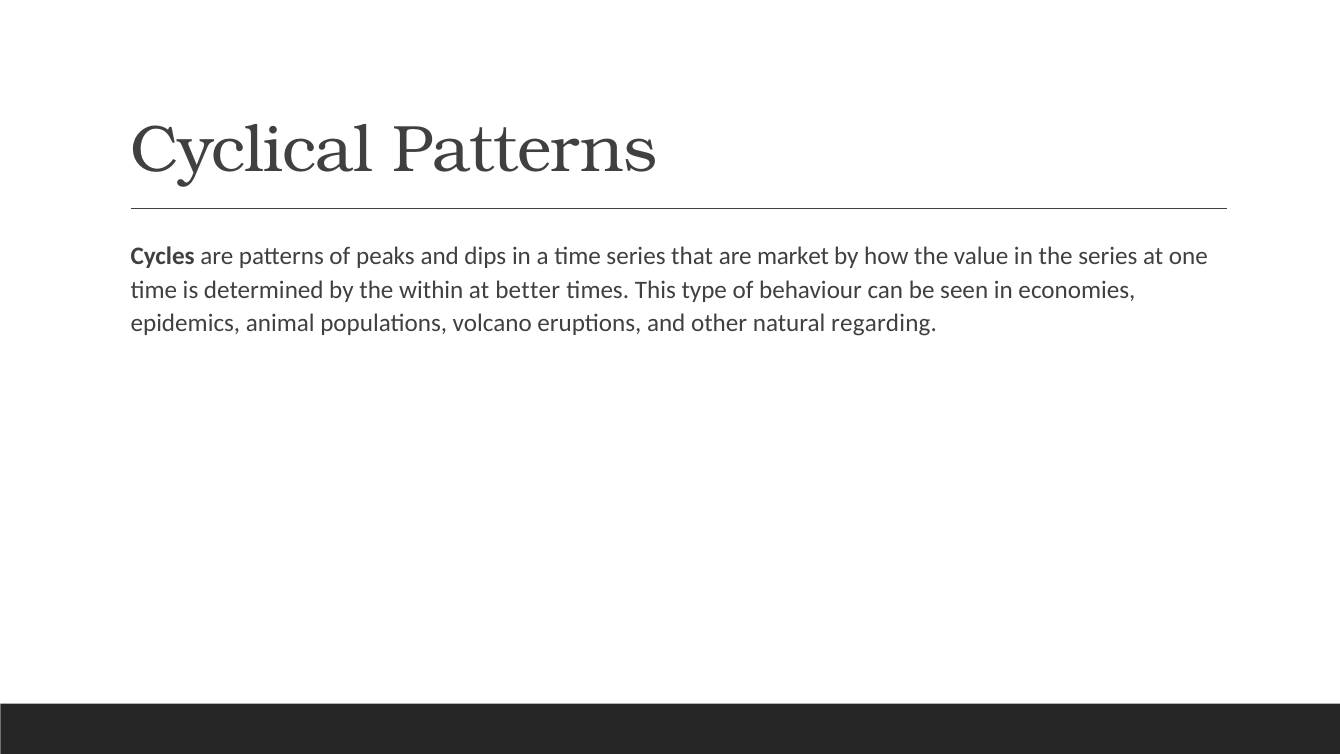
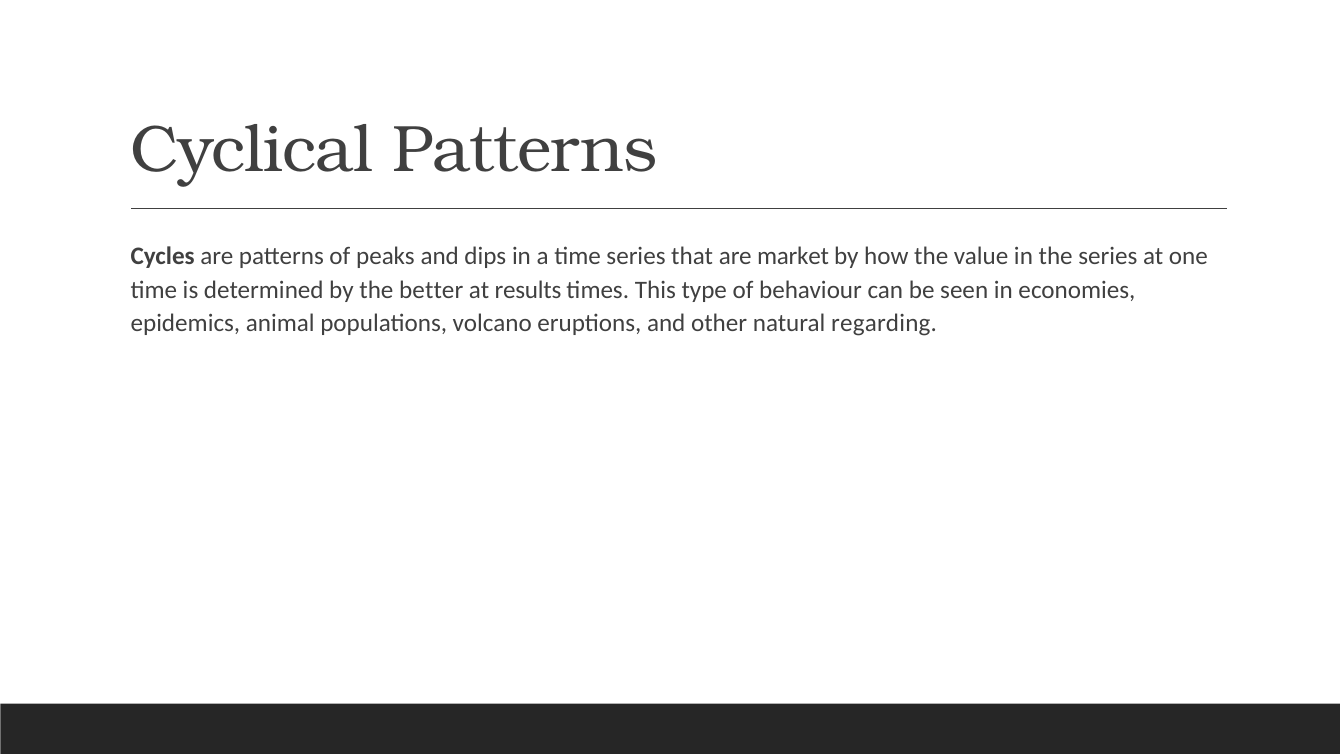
within: within -> better (431, 290)
better: better -> results (528, 290)
